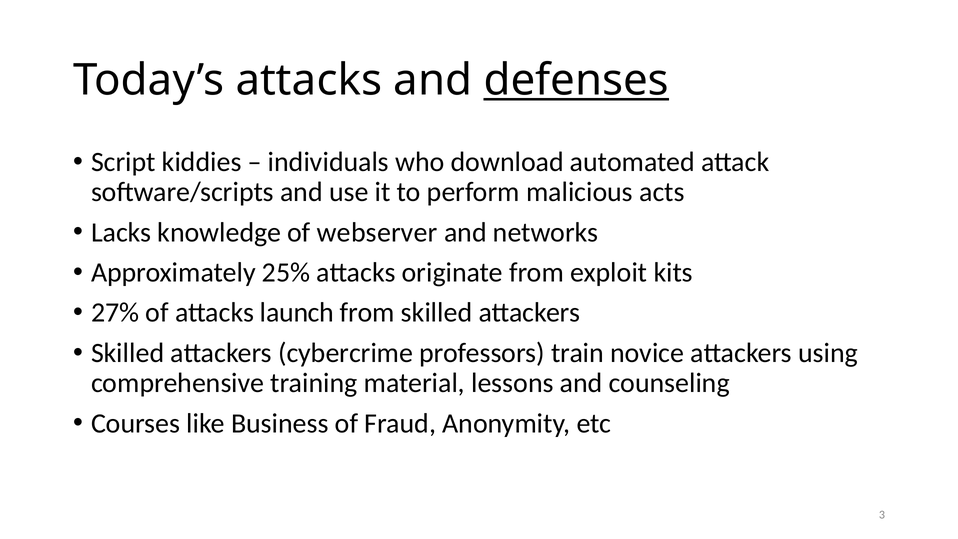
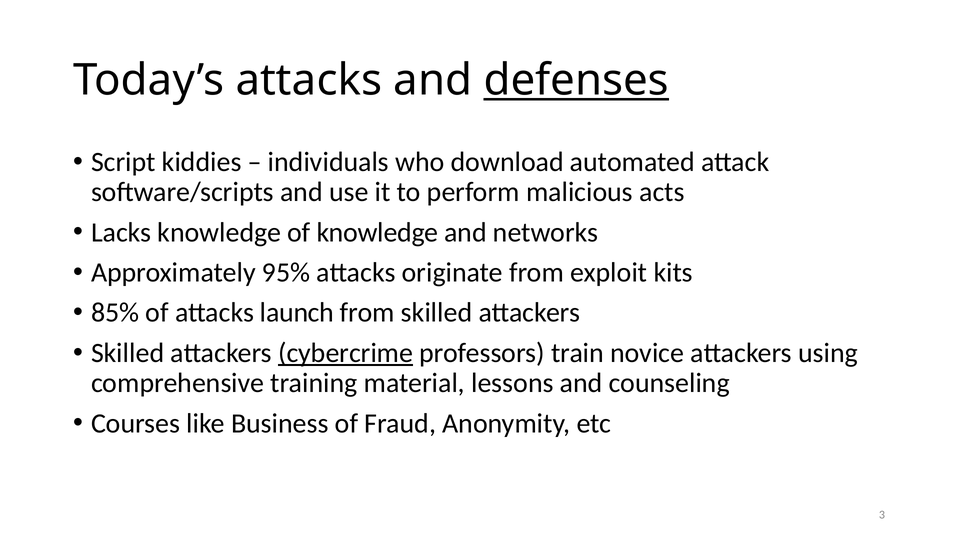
of webserver: webserver -> knowledge (377, 232)
25%: 25% -> 95% (286, 272)
27%: 27% -> 85% (115, 313)
cybercrime underline: none -> present (346, 353)
